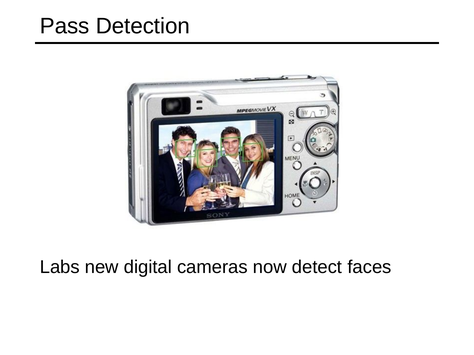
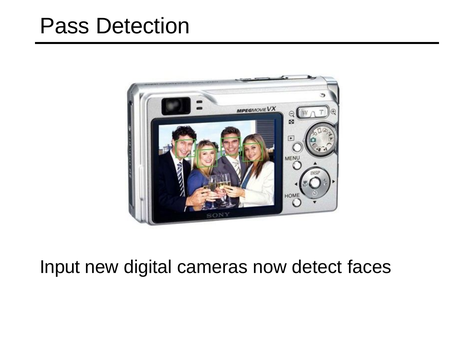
Labs: Labs -> Input (60, 267)
